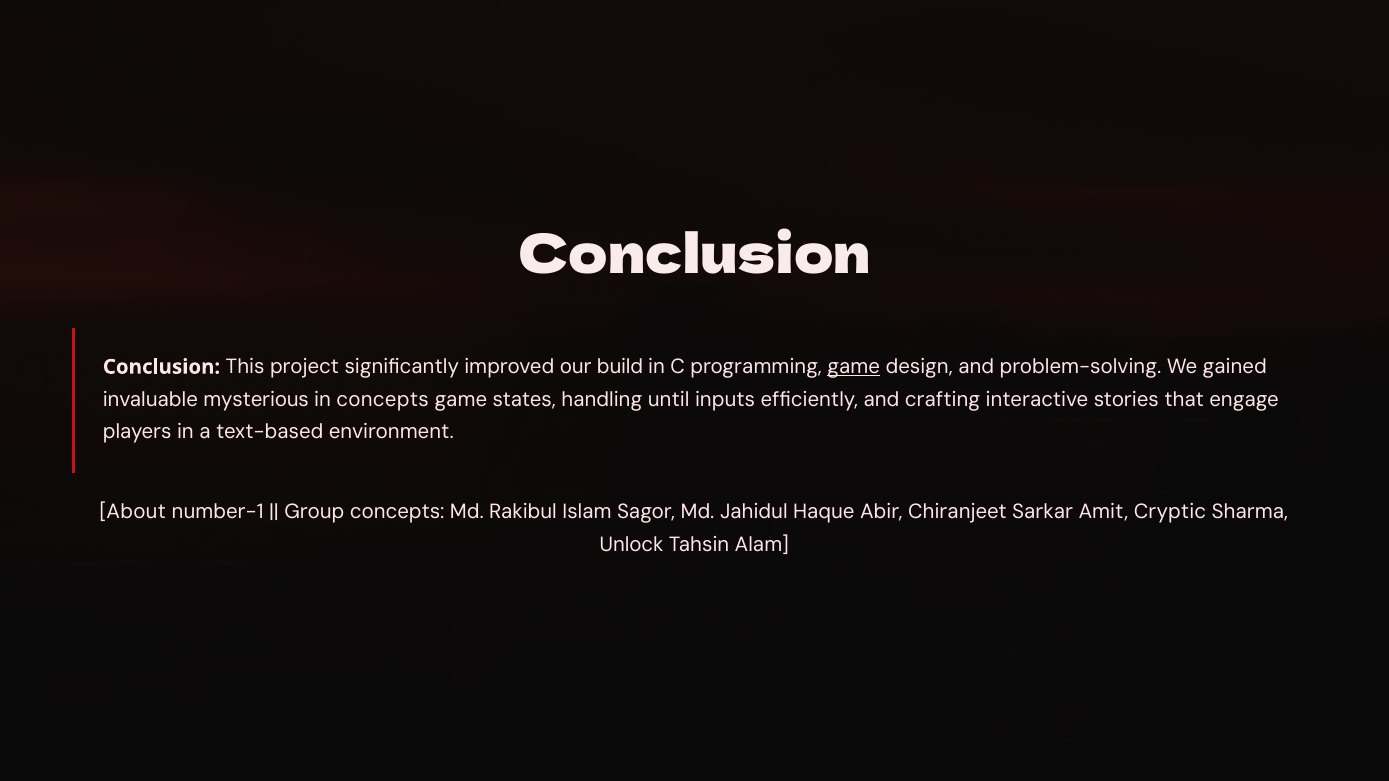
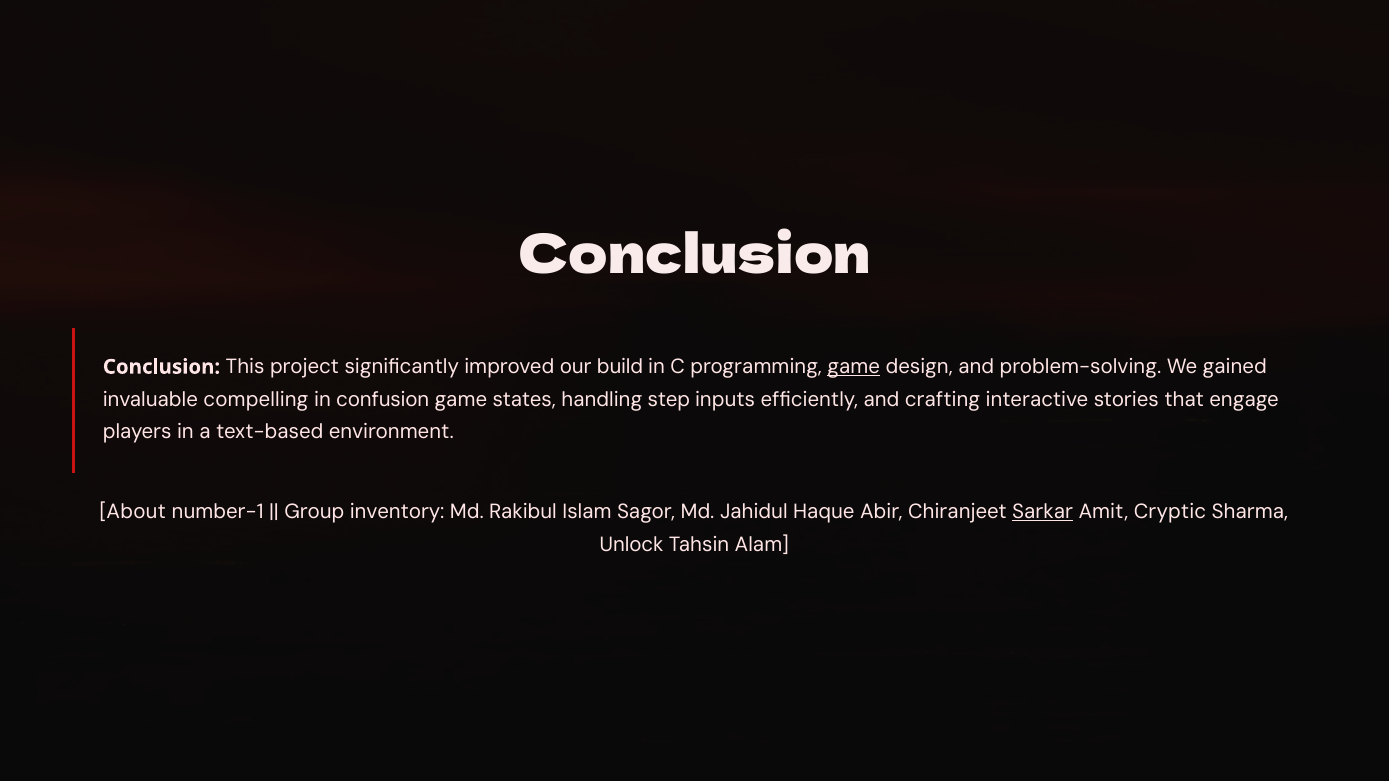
mysterious: mysterious -> compelling (256, 400)
in concepts: concepts -> confusion (383, 400)
until: until -> step (669, 400)
Group concepts: concepts -> inventory (397, 512)
Sarkar underline: none -> present (1043, 512)
